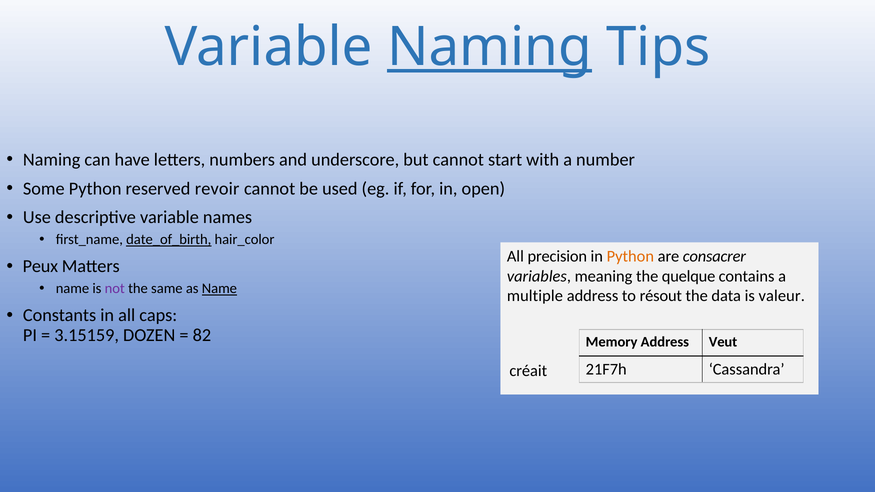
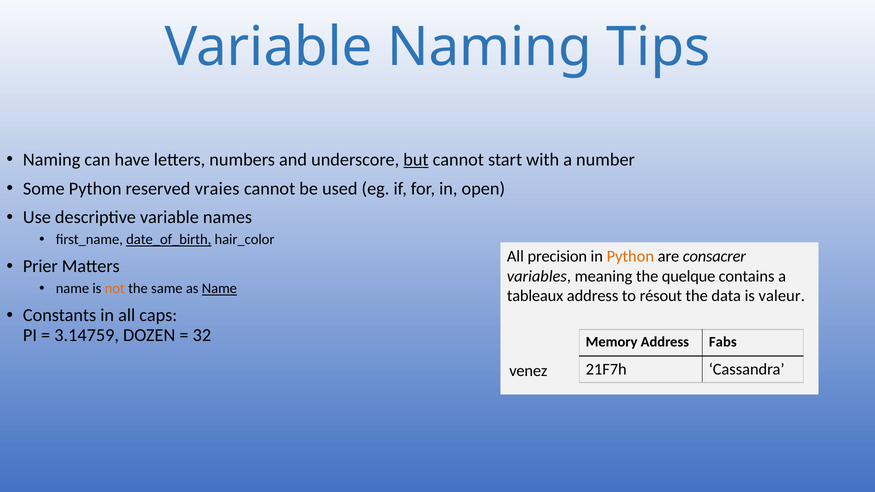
Naming underline: present -> none (489, 47)
but underline: none -> present (416, 160)
revoir: revoir -> vraies (217, 189)
Peux: Peux -> Prier (40, 266)
not colour: purple -> orange (115, 289)
multiple: multiple -> tableaux (535, 296)
3.15159: 3.15159 -> 3.14759 (87, 335)
82: 82 -> 32 (202, 335)
Veut: Veut -> Fabs (723, 342)
créait: créait -> venez (528, 371)
